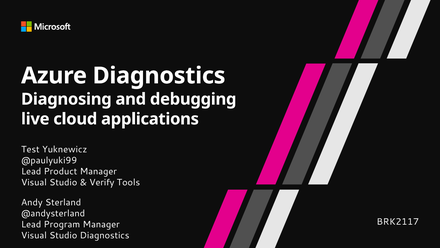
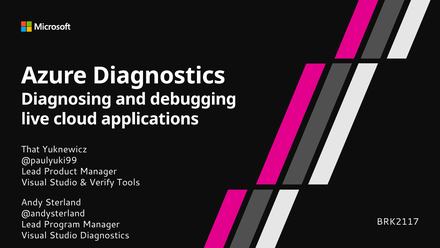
Test: Test -> That (30, 149)
